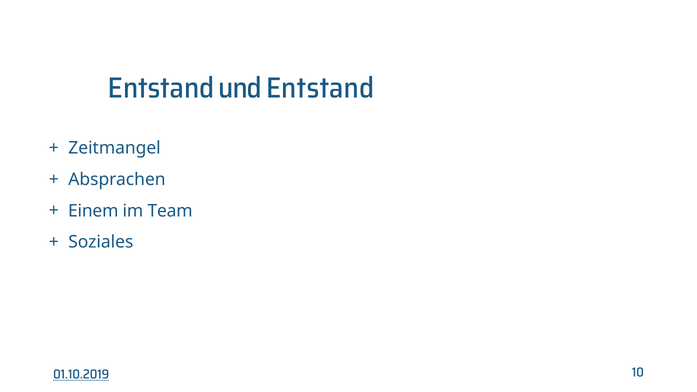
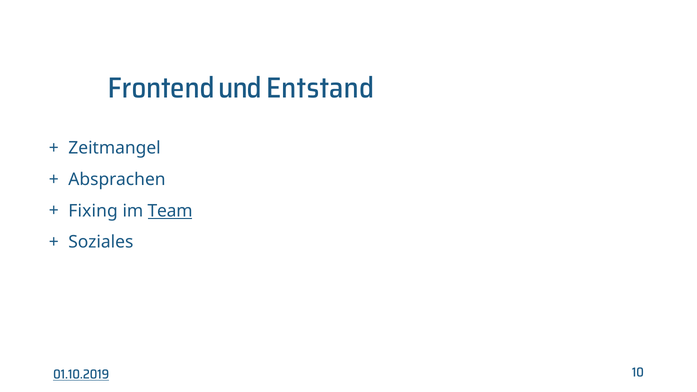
Entstand: Entstand -> Frontend (161, 88)
Einem: Einem -> Fixing (93, 211)
Team underline: none -> present (170, 211)
